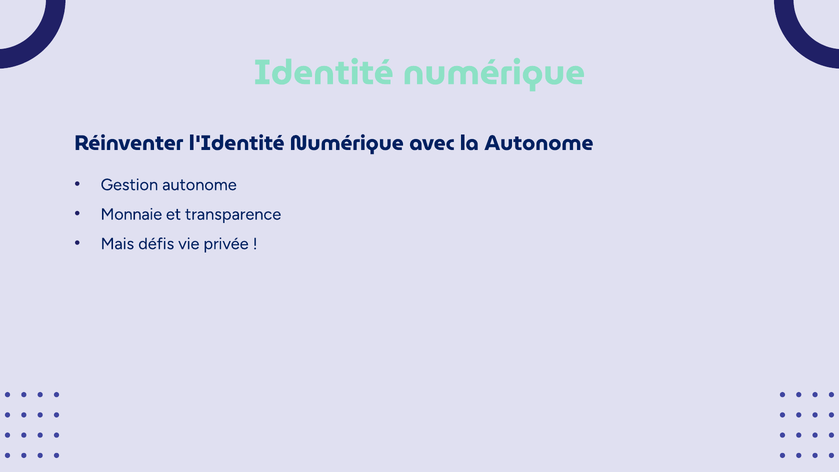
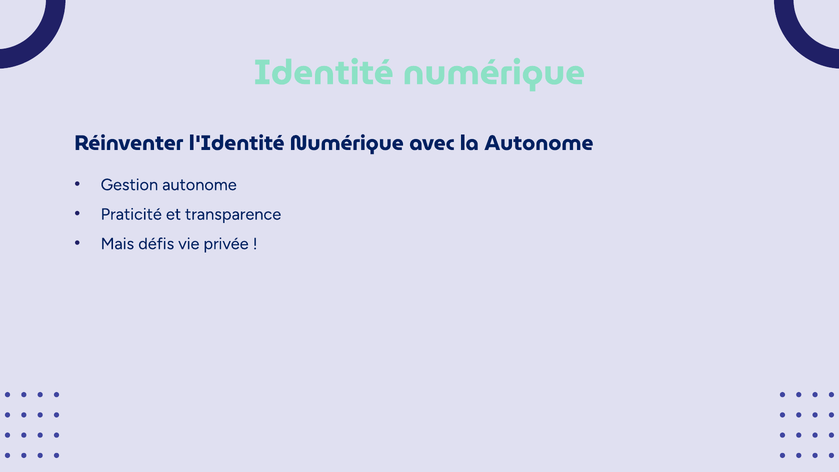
Monnaie: Monnaie -> Praticité (131, 214)
